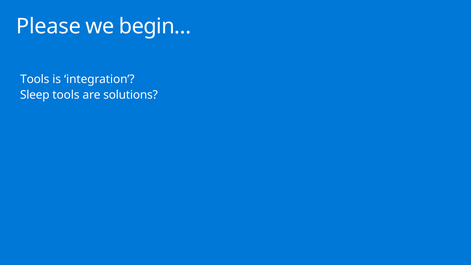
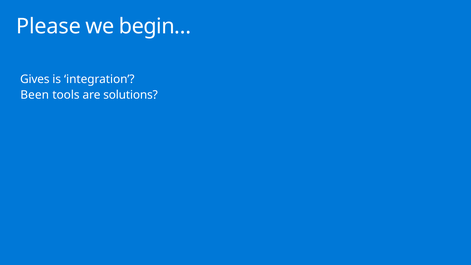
Tools: Tools -> Gives (35, 79)
Sleep: Sleep -> Been (35, 95)
